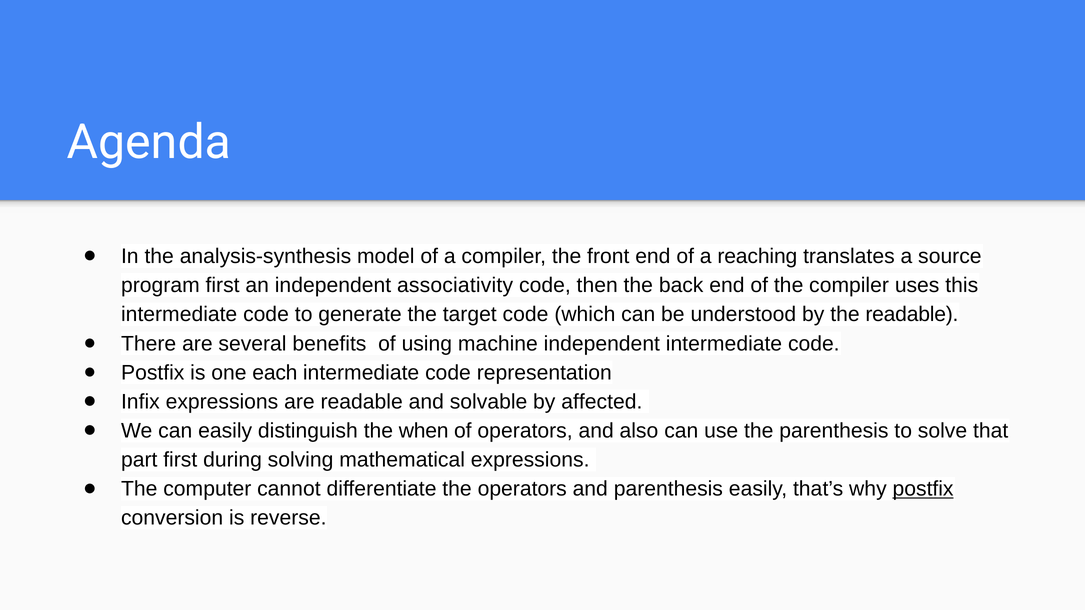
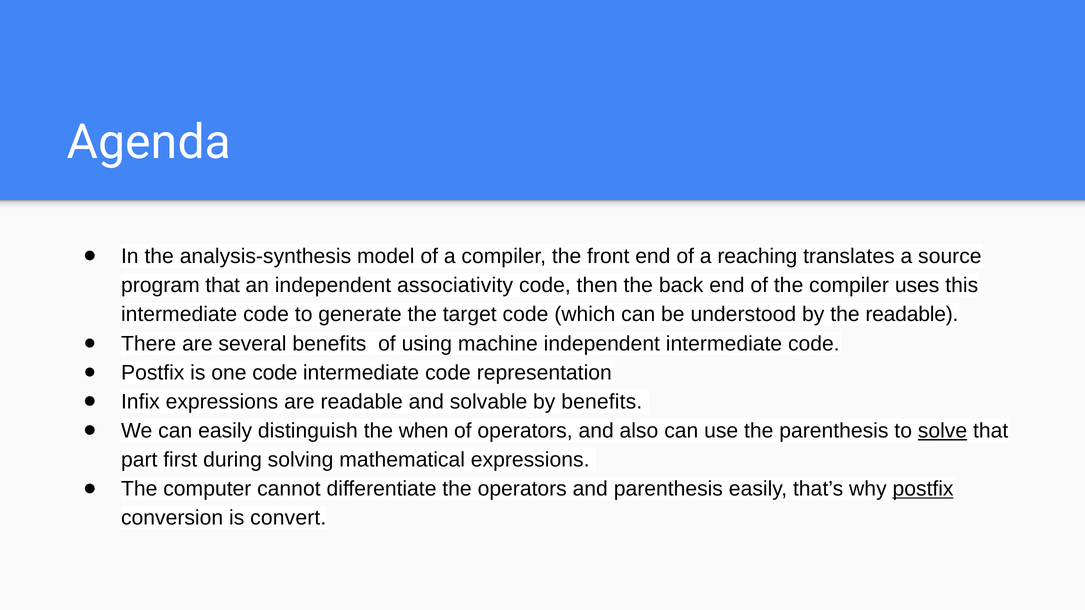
program first: first -> that (223, 286)
one each: each -> code (275, 373)
by affected: affected -> benefits (602, 402)
solve underline: none -> present (942, 431)
reverse: reverse -> convert (288, 518)
